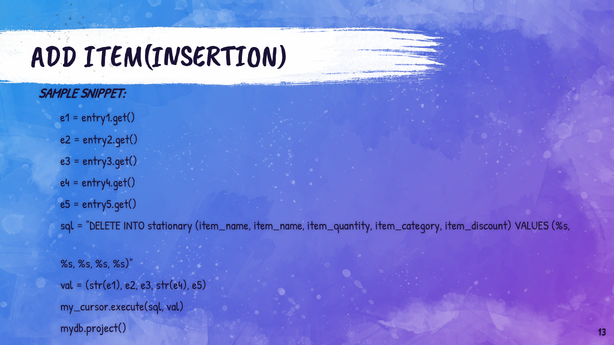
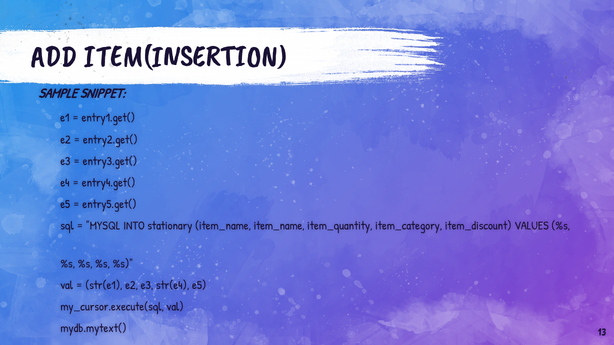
DELETE: DELETE -> MYSQL (103, 226)
mydb.project(: mydb.project( -> mydb.mytext( (93, 329)
